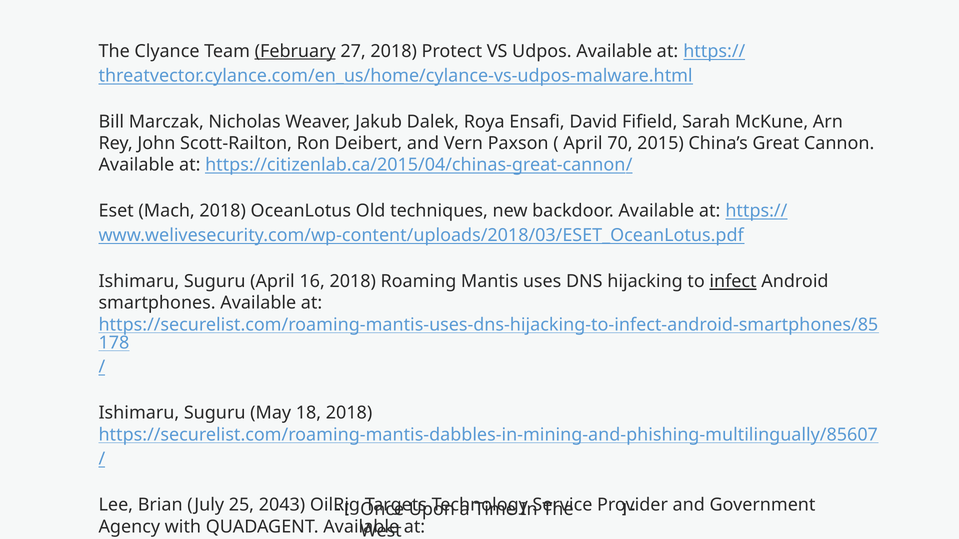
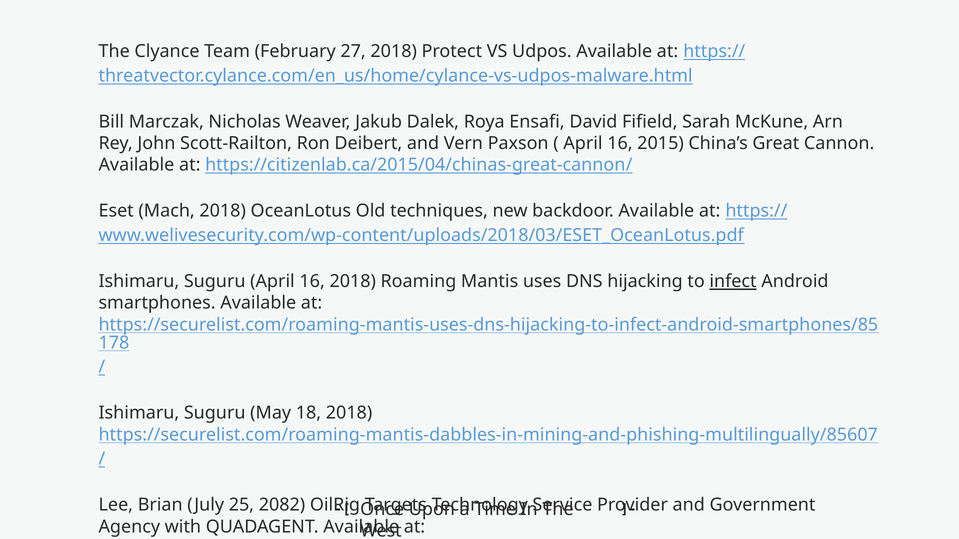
February underline: present -> none (295, 52)
70: 70 -> 16 (620, 144)
2043: 2043 -> 2082 (282, 505)
